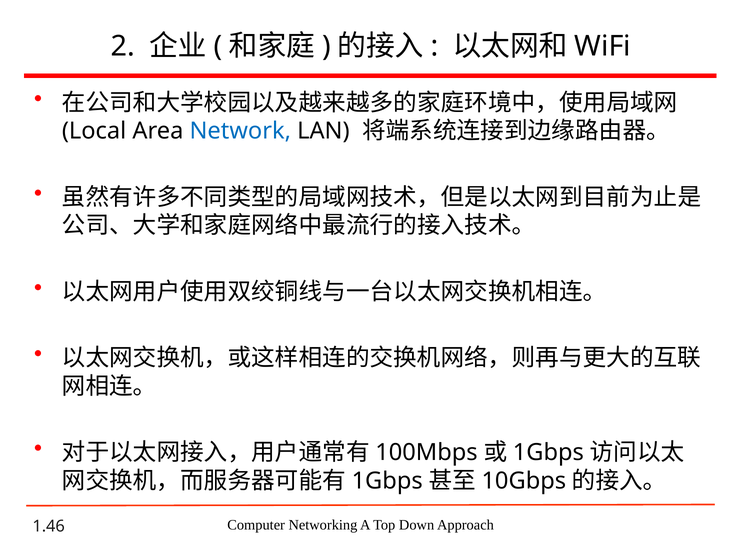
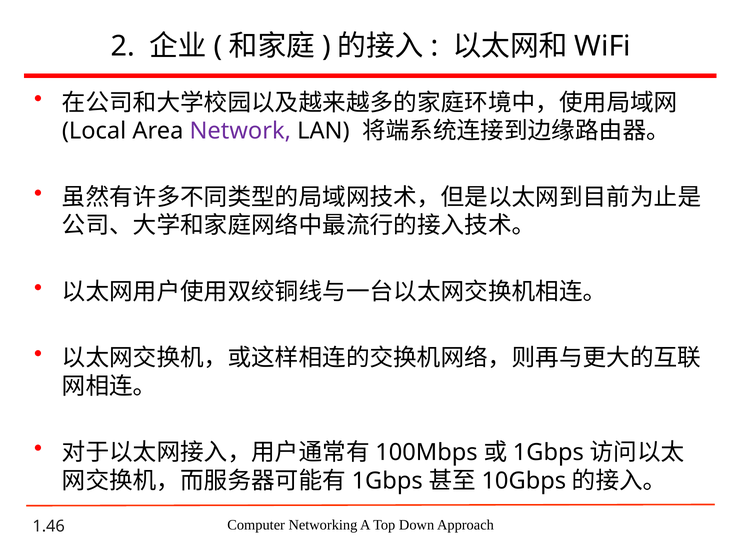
Network colour: blue -> purple (240, 131)
